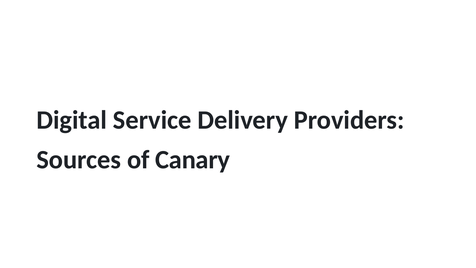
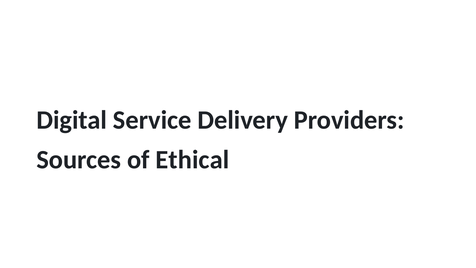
Canary: Canary -> Ethical (192, 160)
